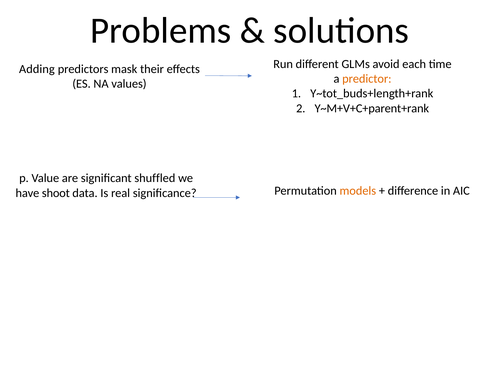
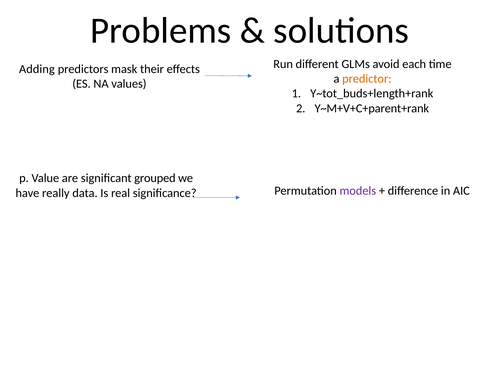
shuffled: shuffled -> grouped (155, 178)
shoot: shoot -> really (56, 193)
models colour: orange -> purple (358, 191)
